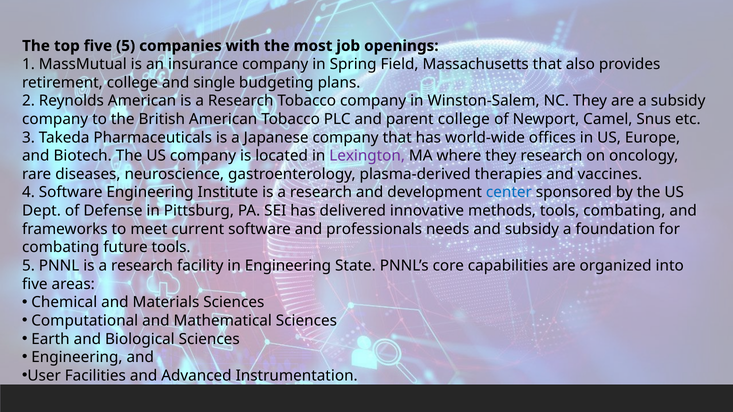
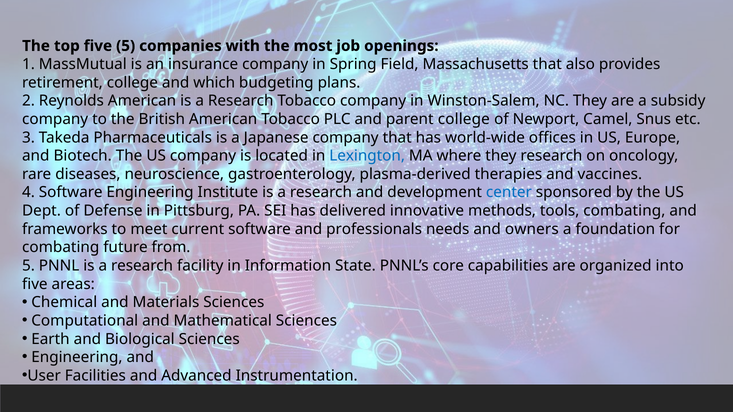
single: single -> which (214, 83)
Lexington colour: purple -> blue (367, 156)
and subsidy: subsidy -> owners (532, 229)
future tools: tools -> from (171, 248)
in Engineering: Engineering -> Information (288, 266)
